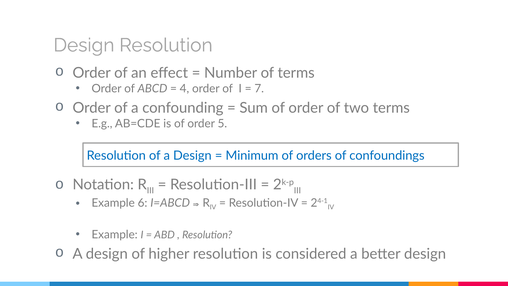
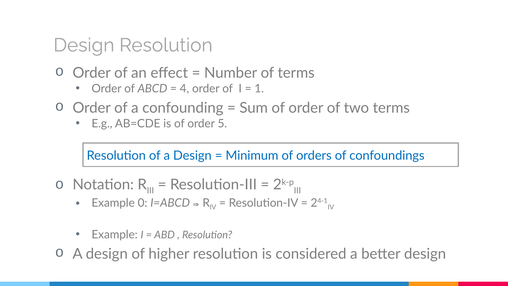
7: 7 -> 1 (259, 88)
6: 6 -> 0 (143, 203)
